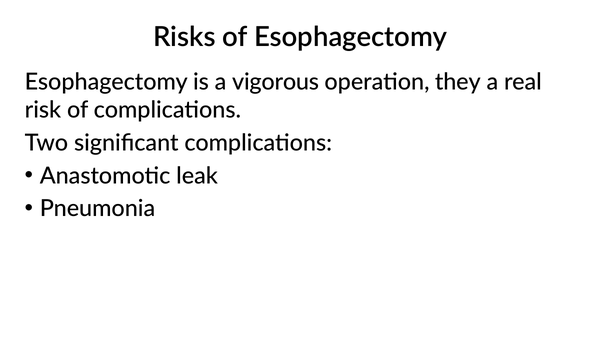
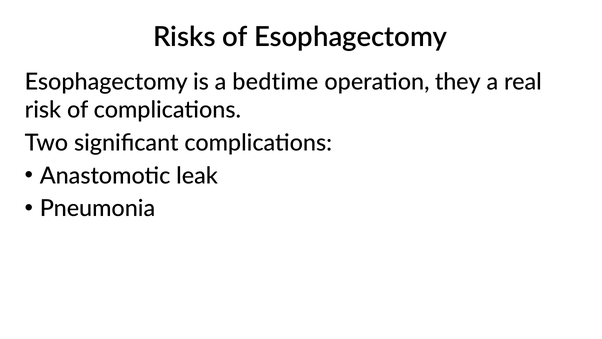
vigorous: vigorous -> bedtime (275, 82)
